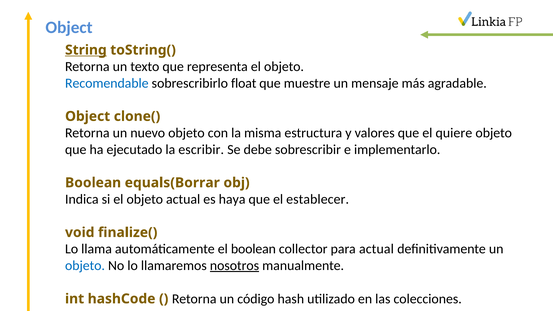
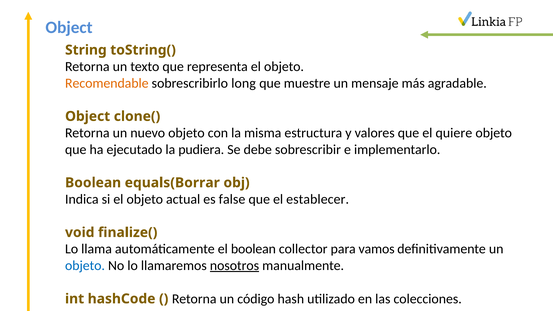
String underline: present -> none (86, 50)
Recomendable colour: blue -> orange (107, 83)
float: float -> long (244, 83)
escribir: escribir -> pudiera (201, 150)
haya: haya -> false (232, 199)
para actual: actual -> vamos (377, 249)
